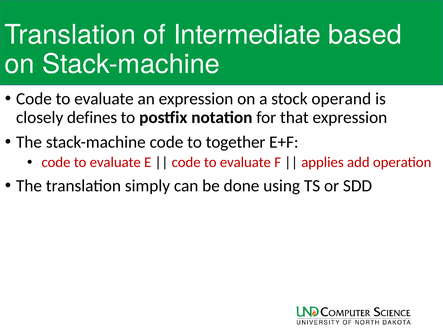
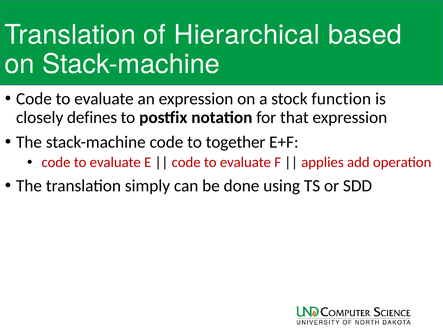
Intermediate: Intermediate -> Hierarchical (247, 35)
operand: operand -> function (341, 99)
